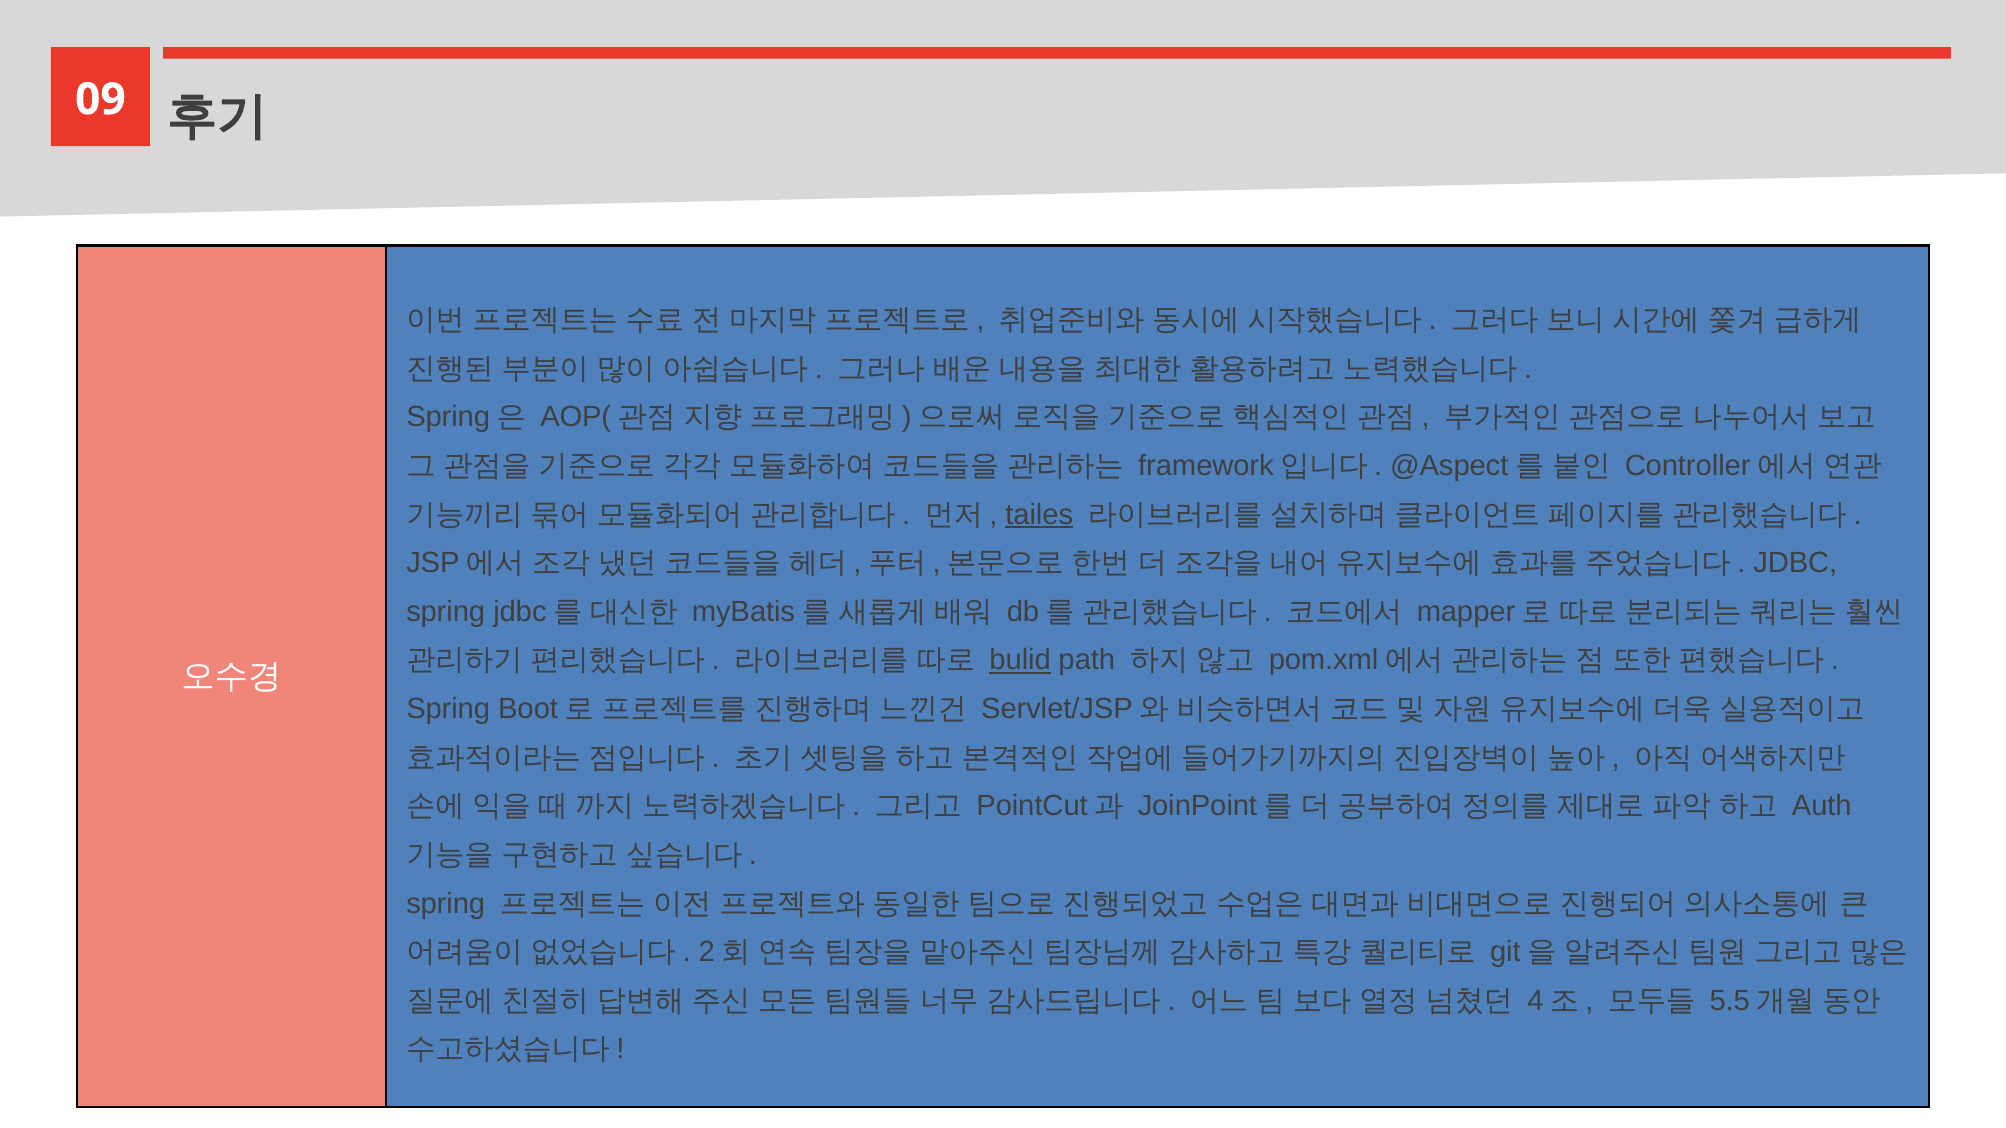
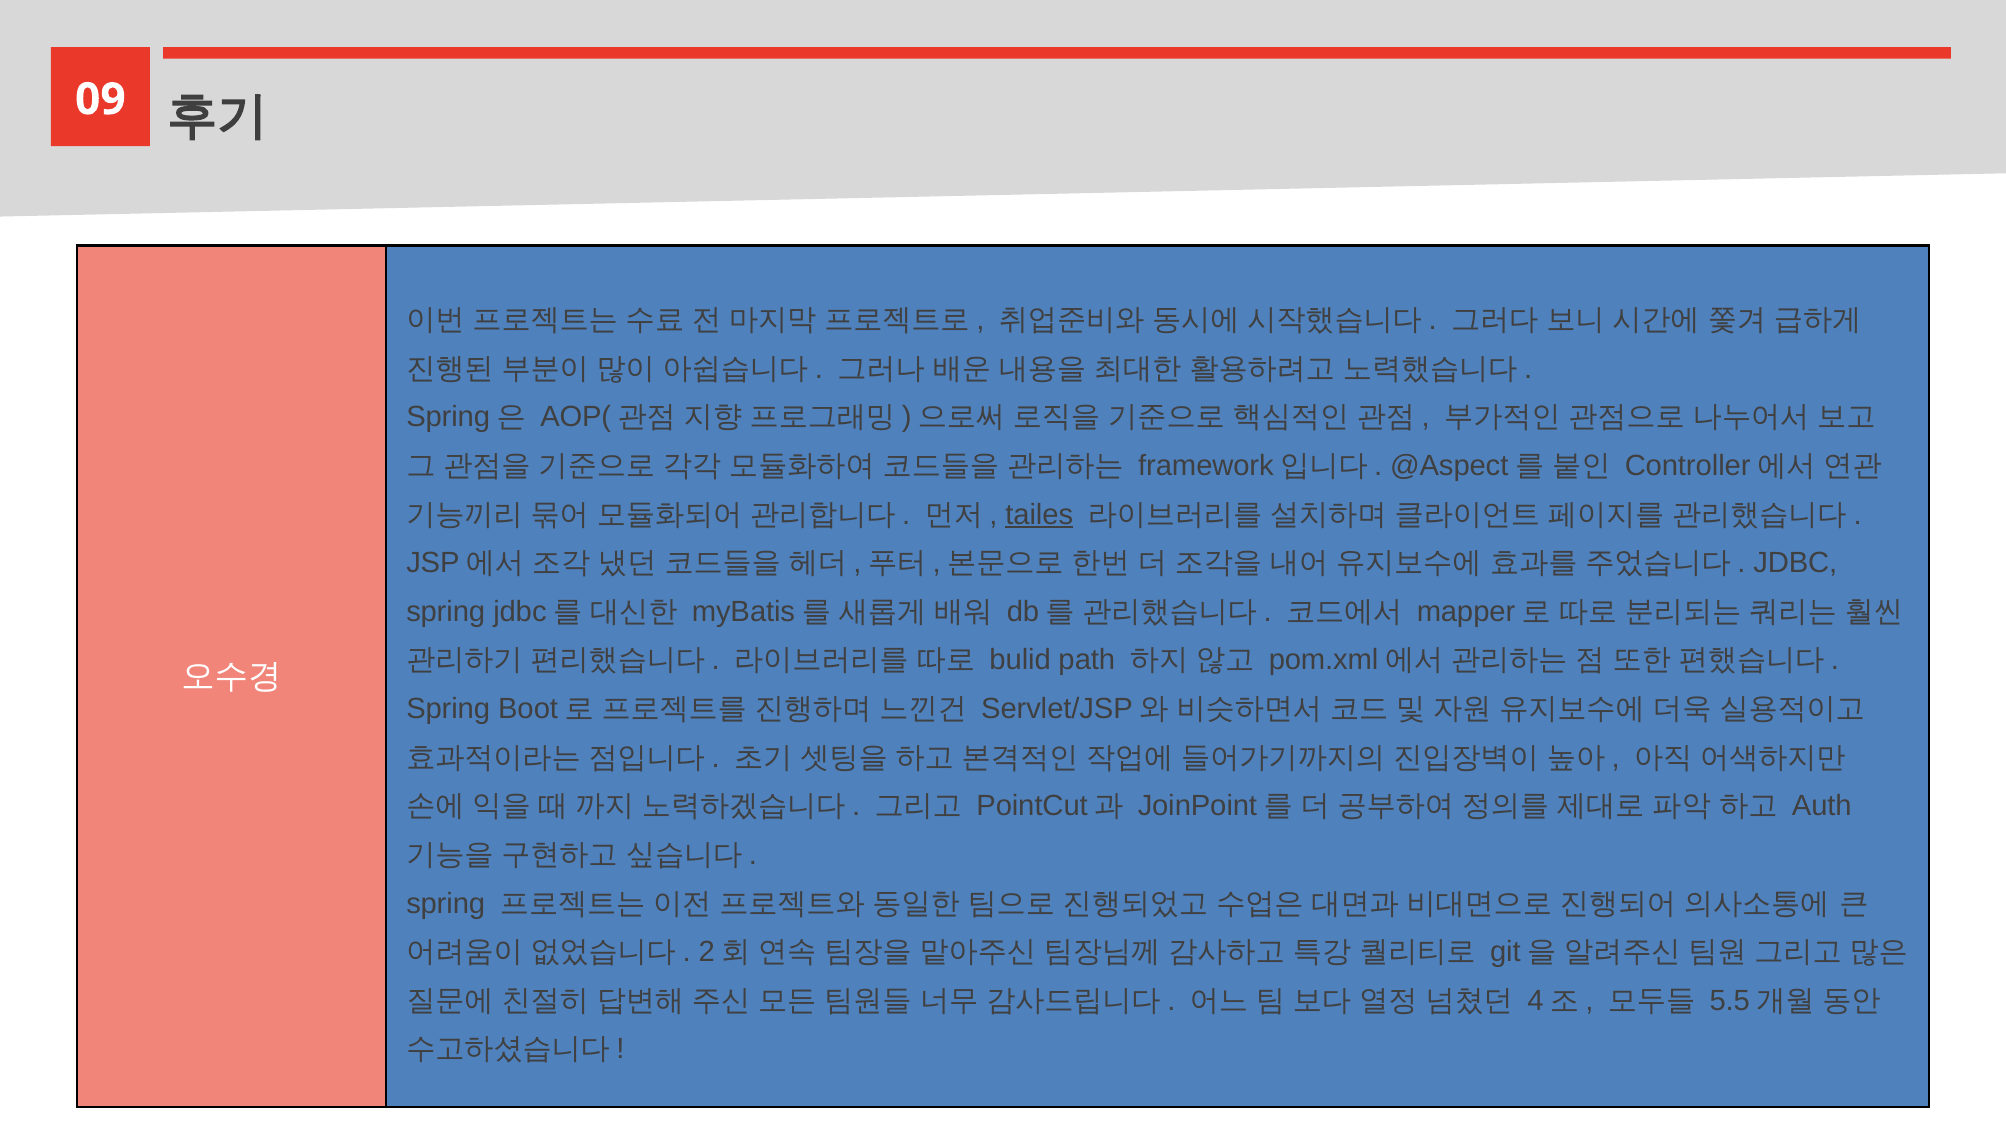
bulid underline: present -> none (1020, 661)
